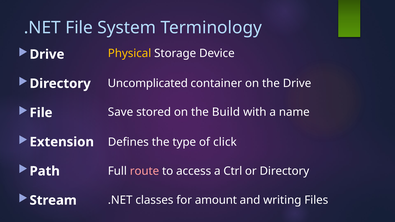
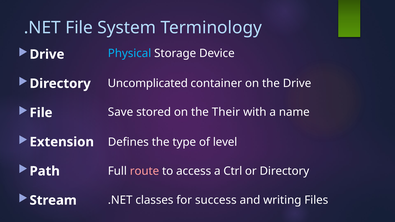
Physical colour: yellow -> light blue (130, 53)
Build: Build -> Their (226, 112)
click: click -> level (225, 142)
amount: amount -> success (216, 200)
